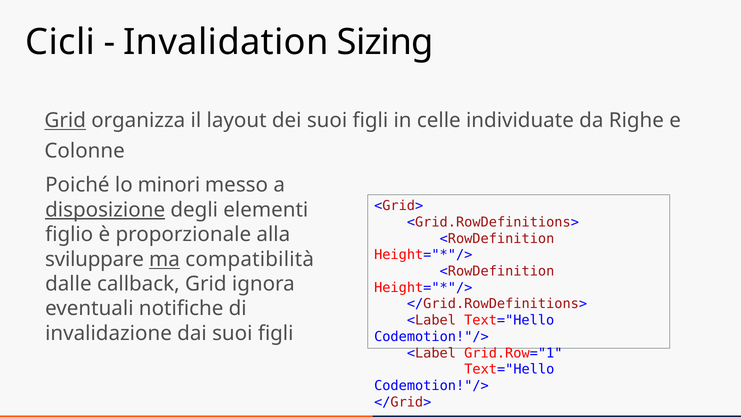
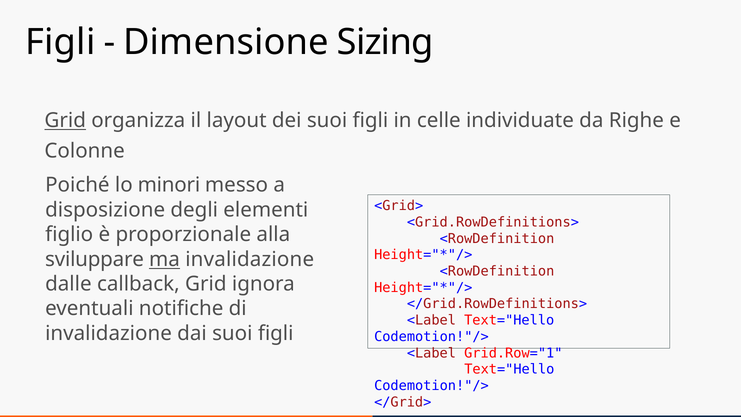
Cicli: Cicli -> Figli (60, 42)
Invalidation: Invalidation -> Dimensione (226, 42)
disposizione underline: present -> none (105, 210)
ma compatibilità: compatibilità -> invalidazione (250, 259)
